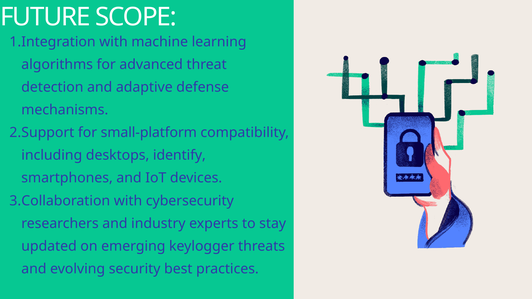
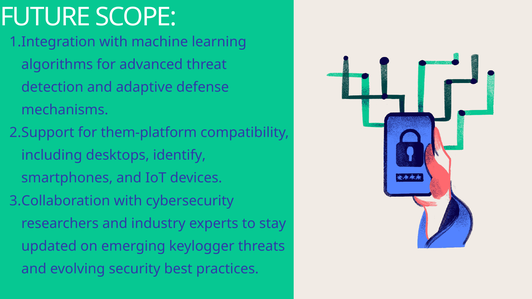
small-platform: small-platform -> them-platform (149, 133)
